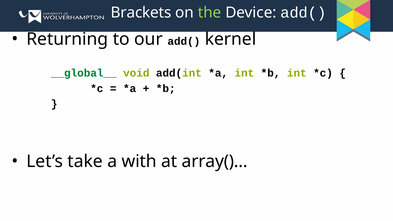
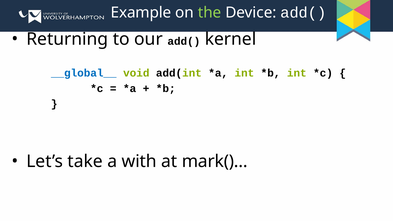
Brackets: Brackets -> Example (141, 13)
__global__ colour: green -> blue (84, 73)
array()…: array()… -> mark()… (215, 161)
